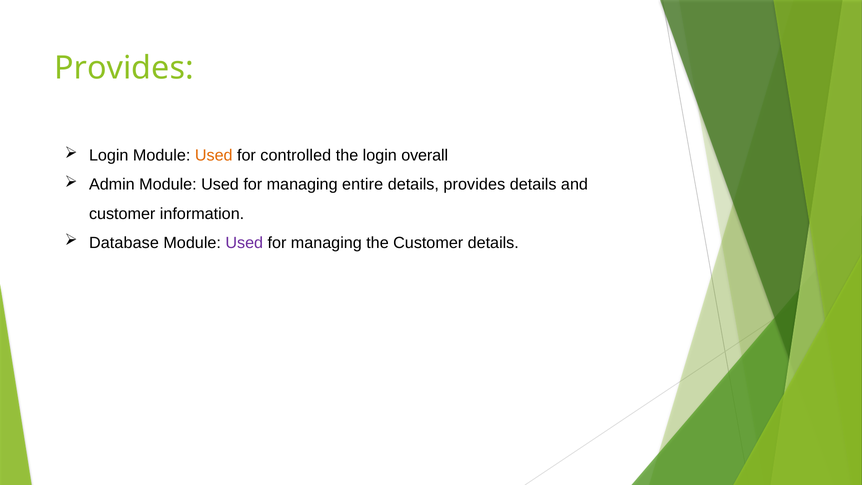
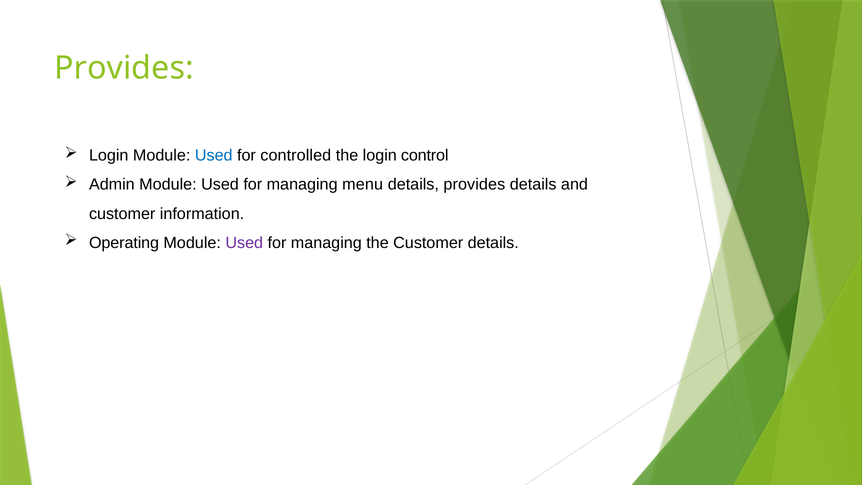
Used colour: orange -> blue (214, 155)
overall: overall -> control (425, 155)
entire: entire -> menu (363, 185)
Database: Database -> Operating (124, 243)
